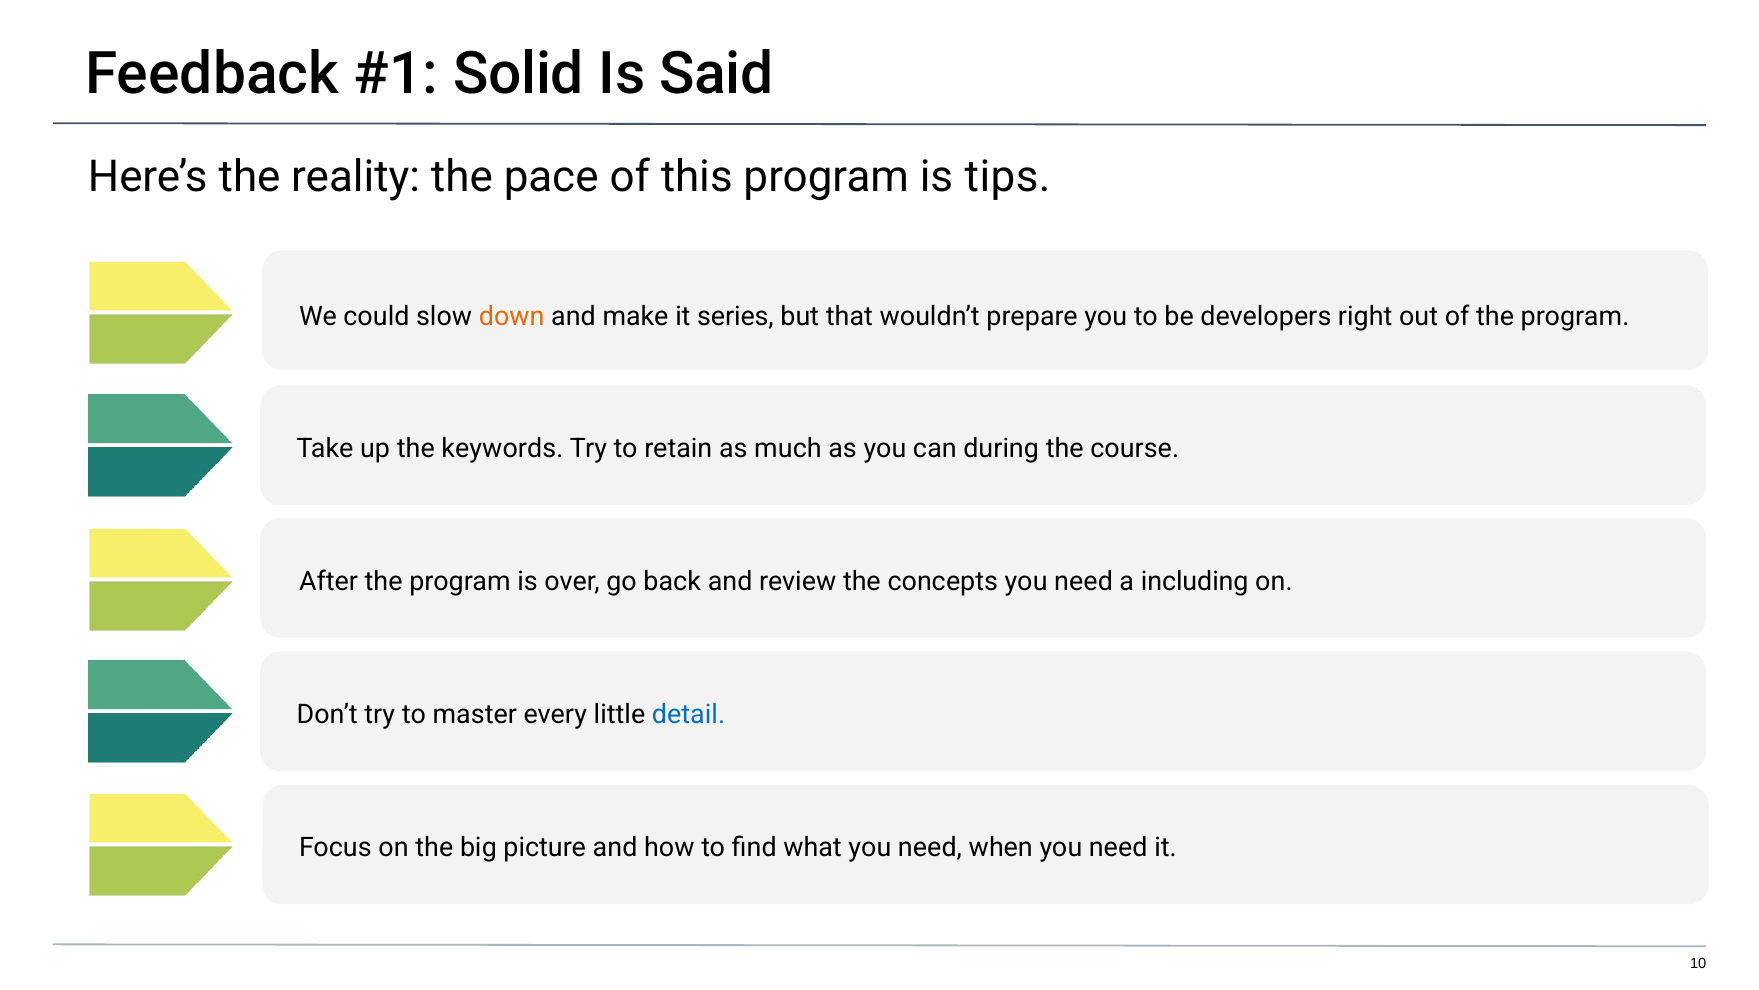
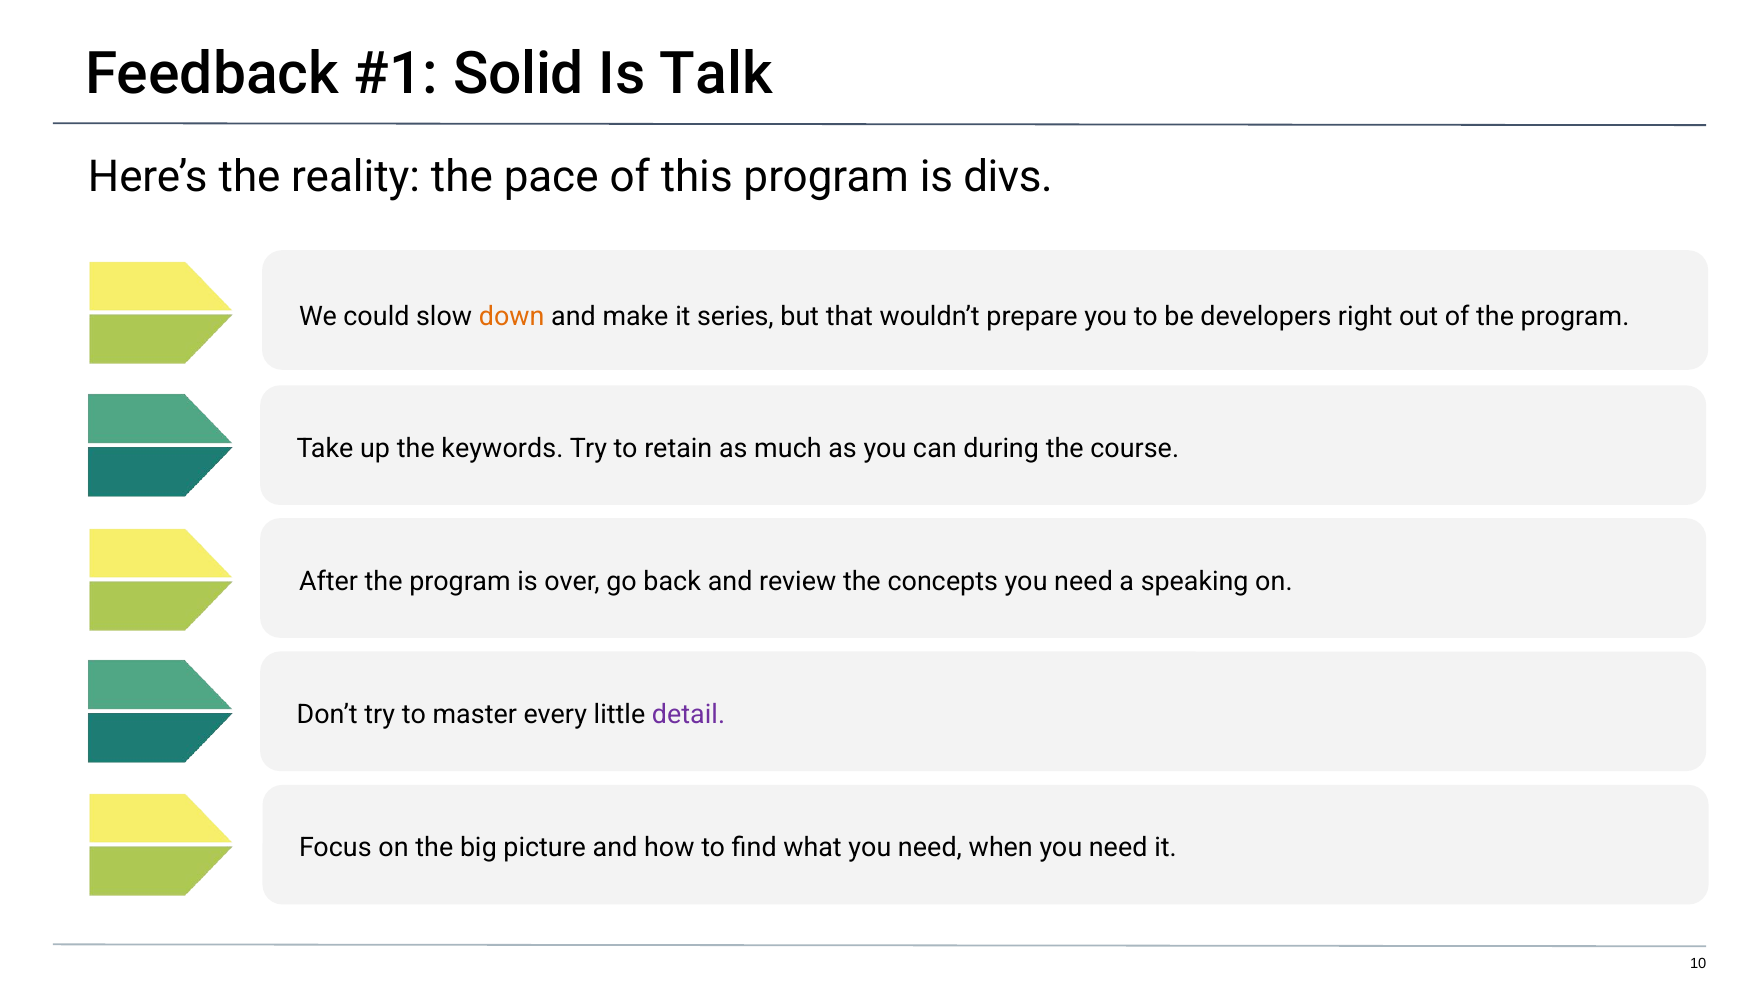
Said: Said -> Talk (716, 74)
tips: tips -> divs (1008, 177)
including: including -> speaking (1195, 581)
detail colour: blue -> purple (689, 714)
